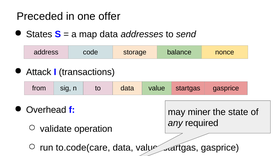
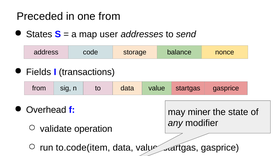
one offer: offer -> from (109, 16)
map data: data -> user (109, 34)
Attack: Attack -> Fields (39, 72)
required: required -> modifier (202, 123)
to.code(care: to.code(care -> to.code(item (83, 148)
